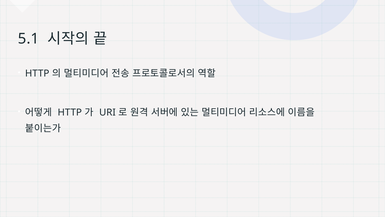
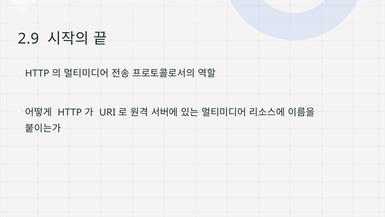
5.1: 5.1 -> 2.9 (28, 39)
